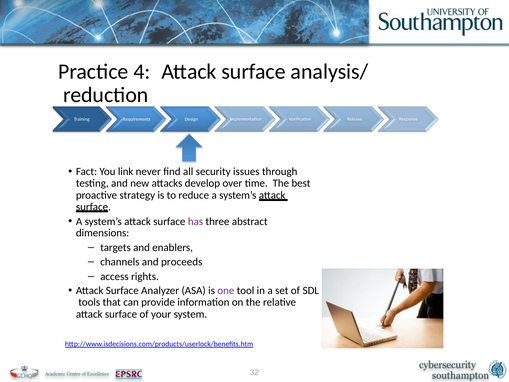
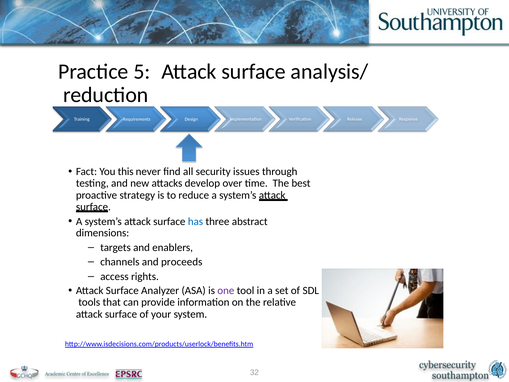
4: 4 -> 5 (142, 72)
link: link -> this (126, 172)
has colour: purple -> blue (195, 221)
